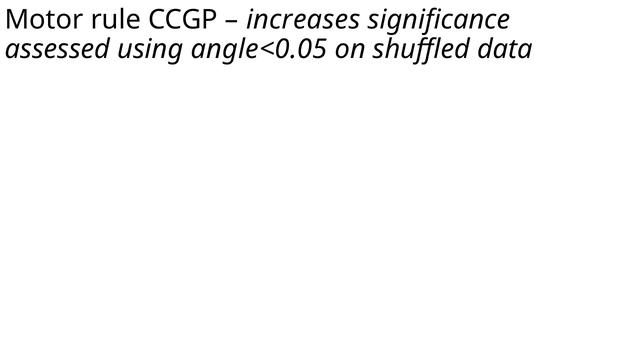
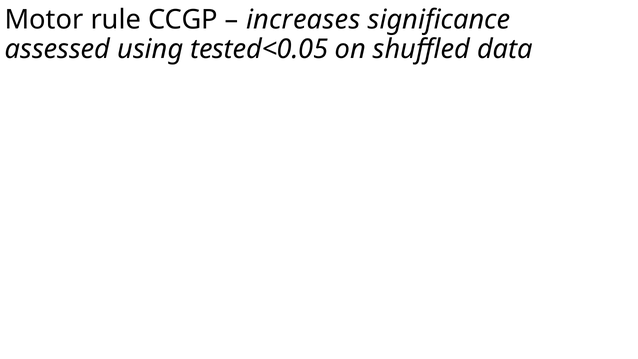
angle<0.05: angle<0.05 -> tested<0.05 (259, 49)
